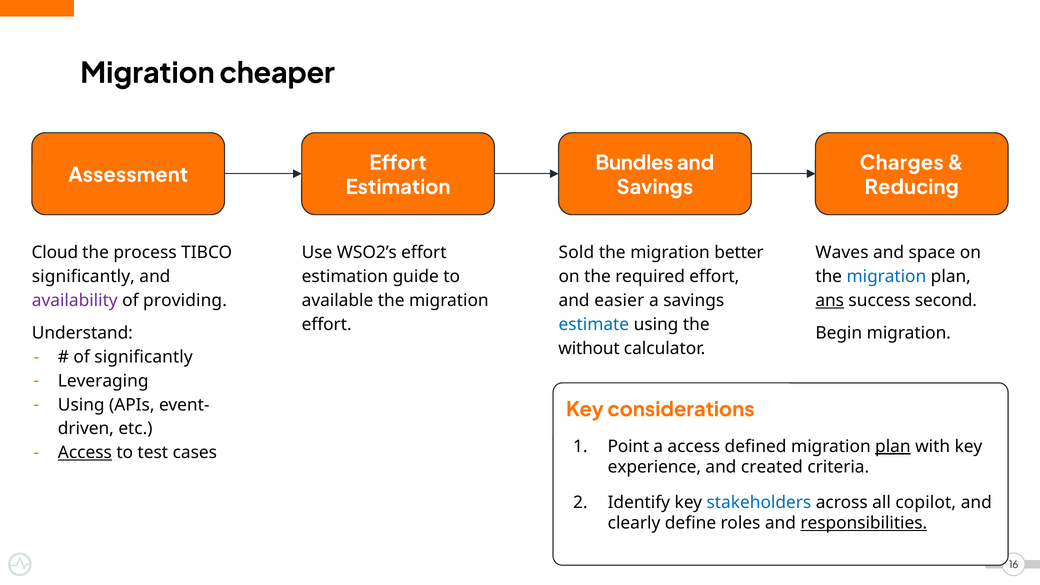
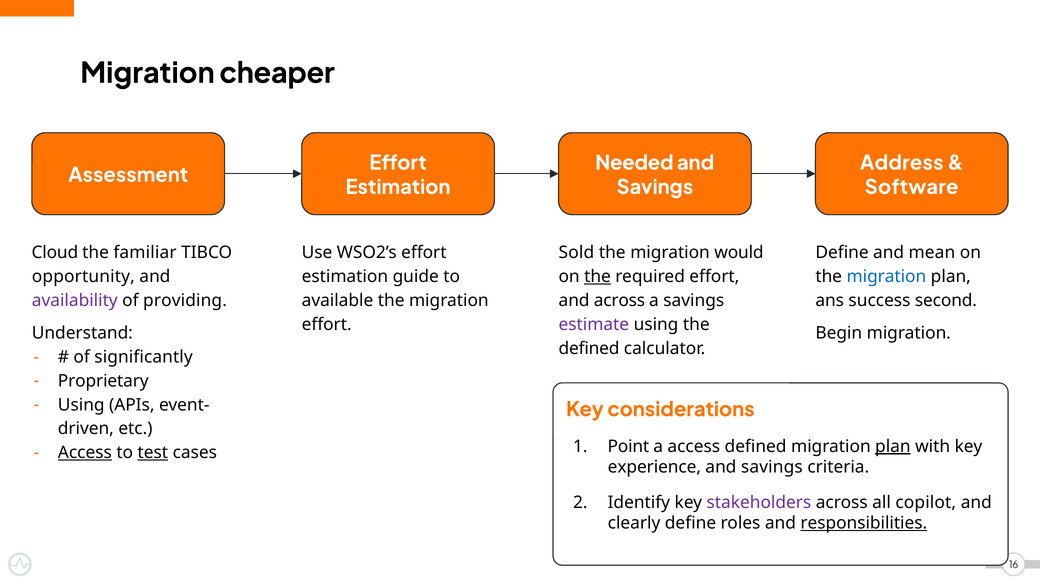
Bundles: Bundles -> Needed (634, 163)
Charges: Charges -> Address (902, 163)
Reducing: Reducing -> Software (912, 187)
process: process -> familiar (145, 253)
better: better -> would (739, 253)
Waves: Waves -> Define (842, 253)
space: space -> mean (932, 253)
significantly: significantly -> opportunity (83, 277)
the underline: none -> present (598, 277)
and easier: easier -> across (619, 301)
ans underline: present -> none (830, 301)
estimate colour: blue -> purple (594, 324)
without: without -> defined (589, 348)
Leveraging: Leveraging -> Proprietary (103, 381)
test underline: none -> present (153, 453)
created: created -> savings (772, 467)
stakeholders colour: blue -> purple (759, 502)
